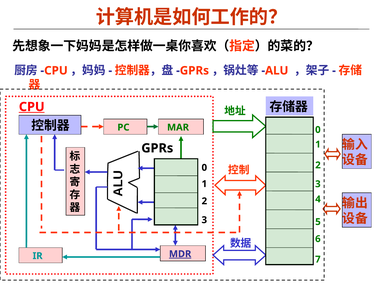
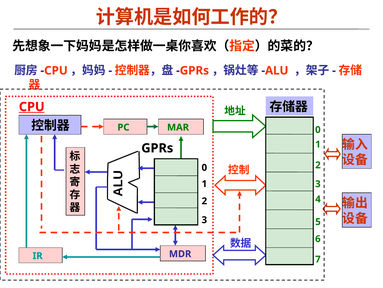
MDR underline: present -> none (180, 253)
